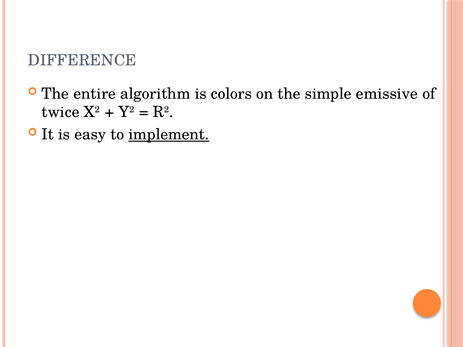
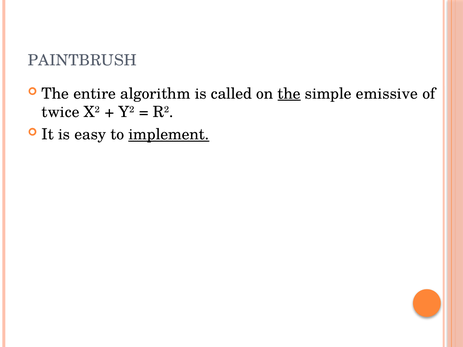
DIFFERENCE: DIFFERENCE -> PAINTBRUSH (82, 61)
colors: colors -> called (231, 94)
the underline: none -> present (289, 94)
